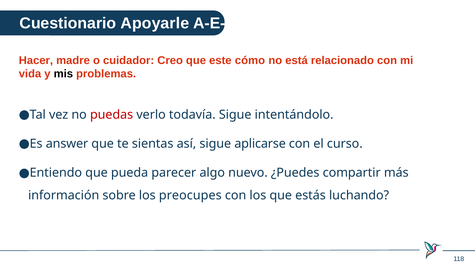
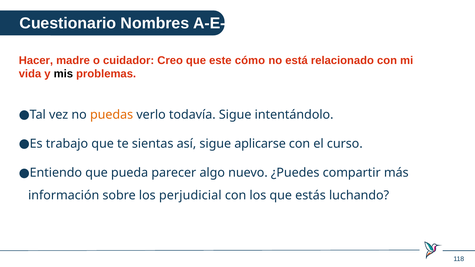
Apoyarle: Apoyarle -> Nombres (155, 23)
puedas colour: red -> orange (112, 115)
answer: answer -> trabajo (67, 144)
preocupes: preocupes -> perjudicial (190, 196)
